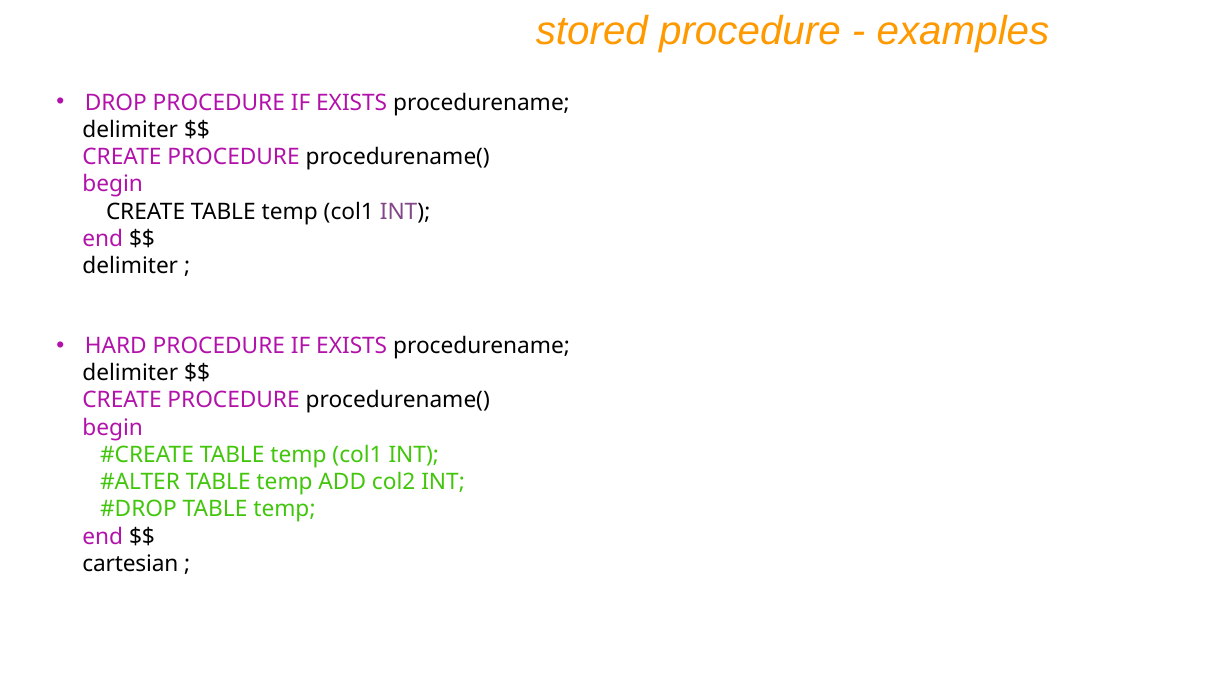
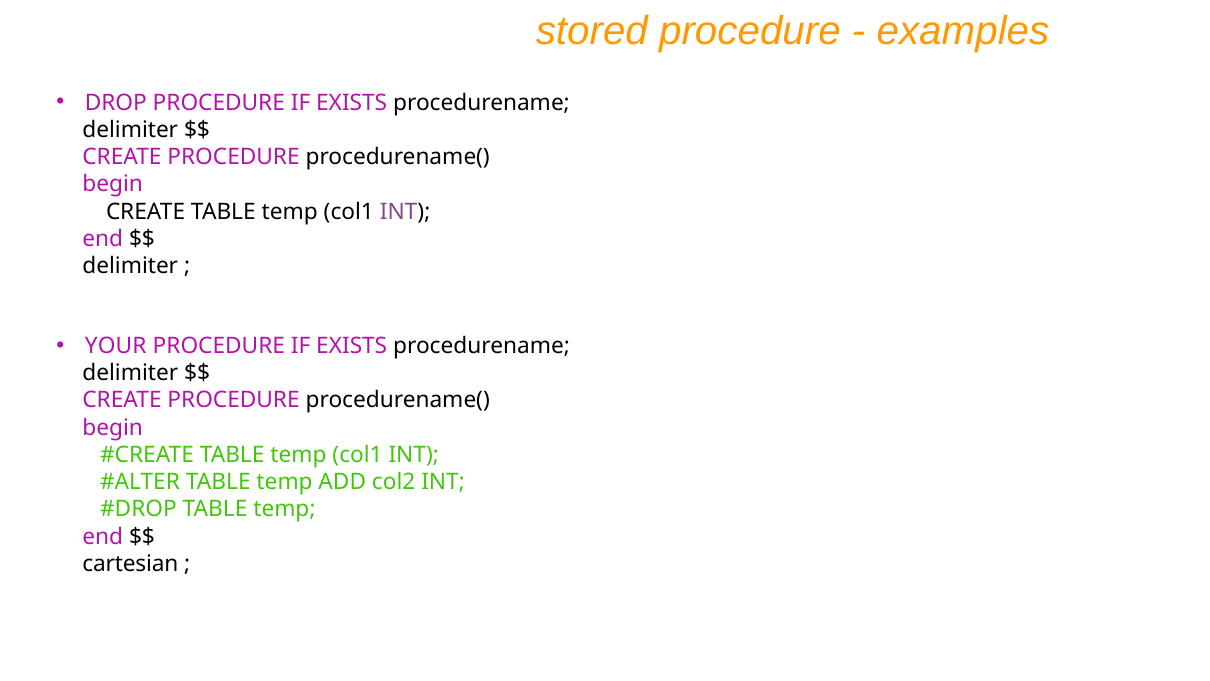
HARD: HARD -> YOUR (116, 346)
